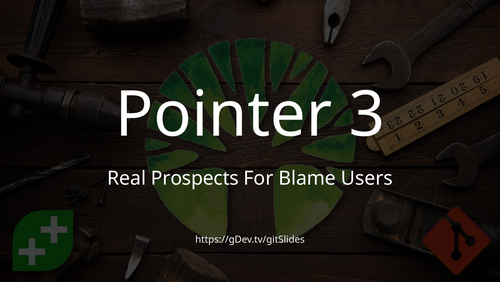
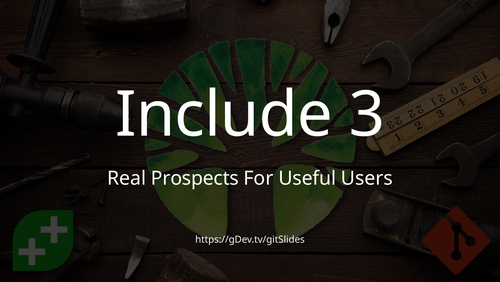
Pointer: Pointer -> Include (224, 114)
Blame: Blame -> Useful (307, 178)
